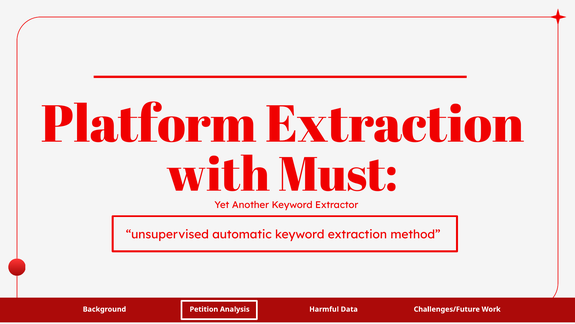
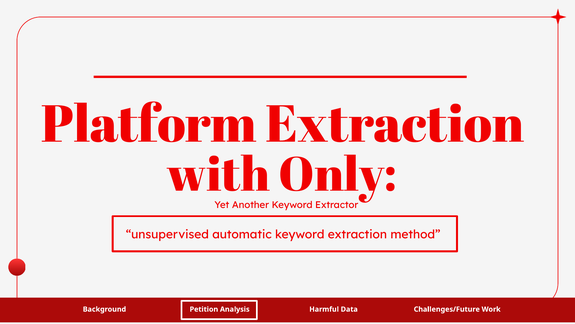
Must: Must -> Only (338, 175)
